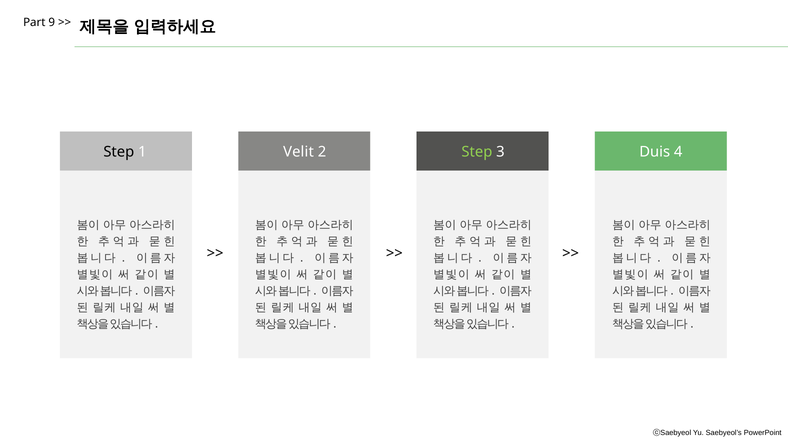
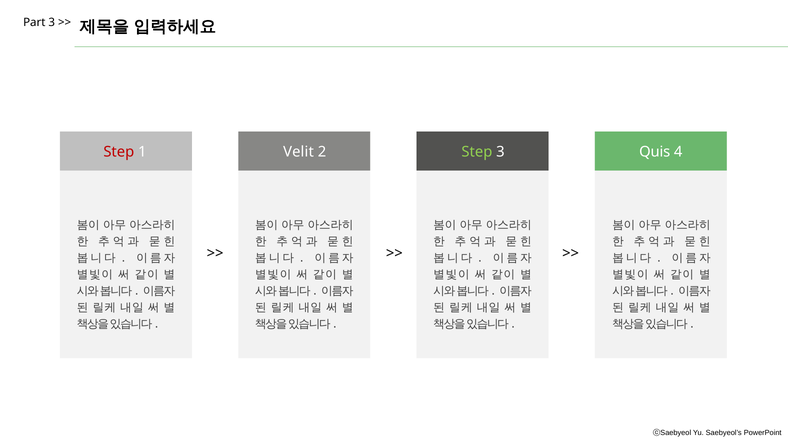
Part 9: 9 -> 3 (52, 23)
Step colour: black -> red (119, 152)
Duis: Duis -> Quis (655, 152)
